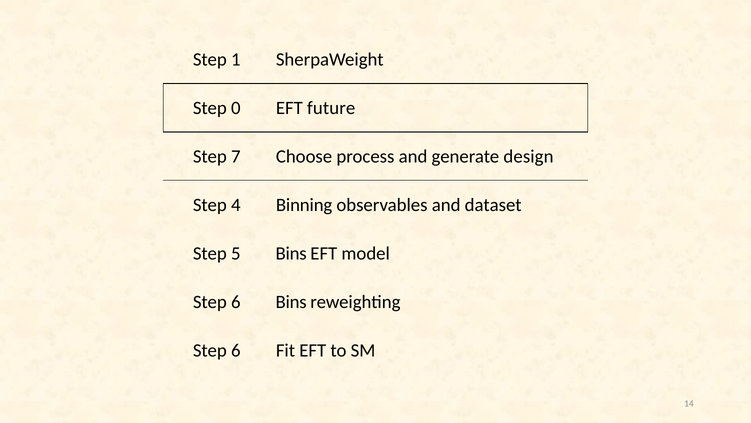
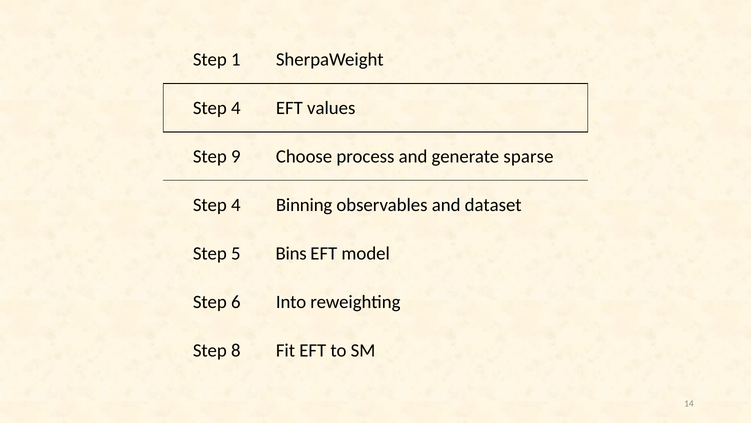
0: 0 -> 4 (236, 108)
future: future -> values (331, 108)
7: 7 -> 9 (236, 156)
design: design -> sparse (528, 156)
6 Bins: Bins -> Into (291, 301)
6: 6 -> 8 (236, 350)
